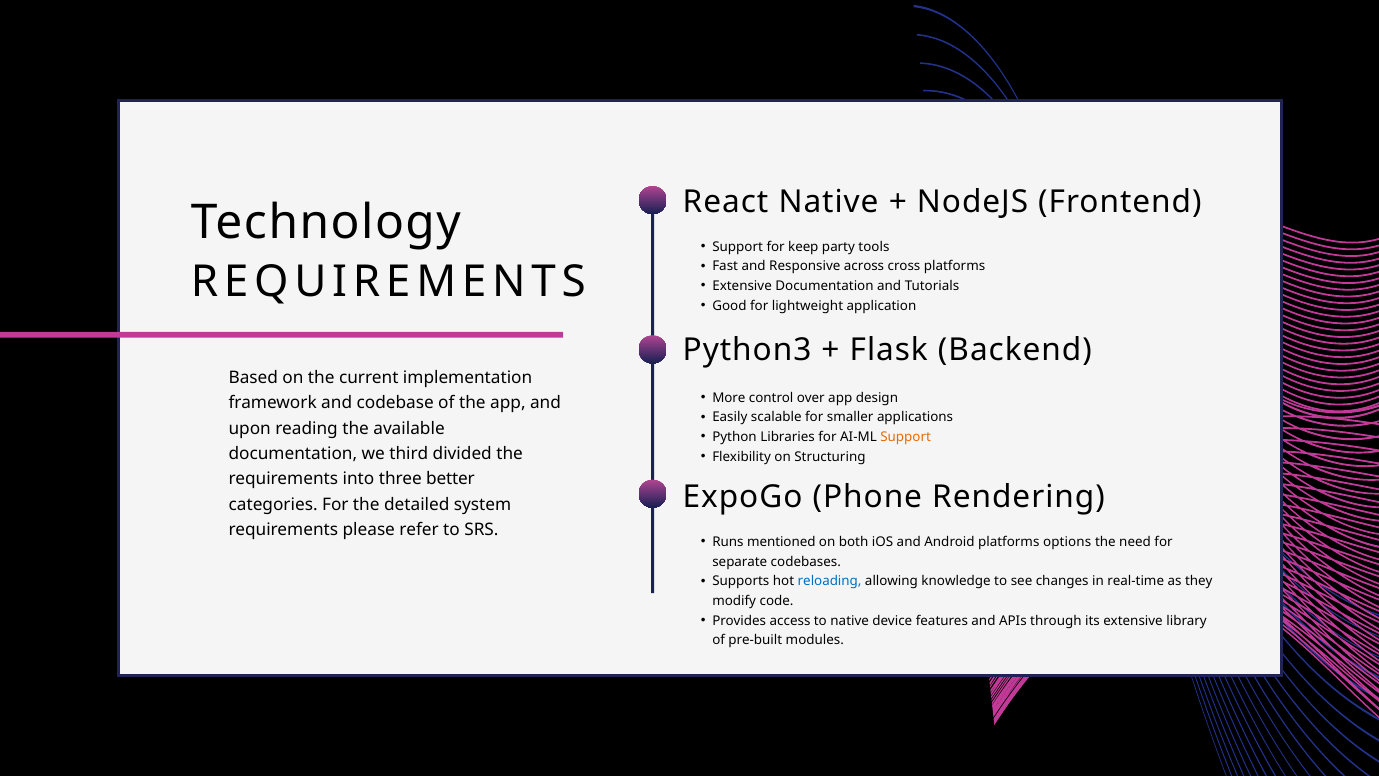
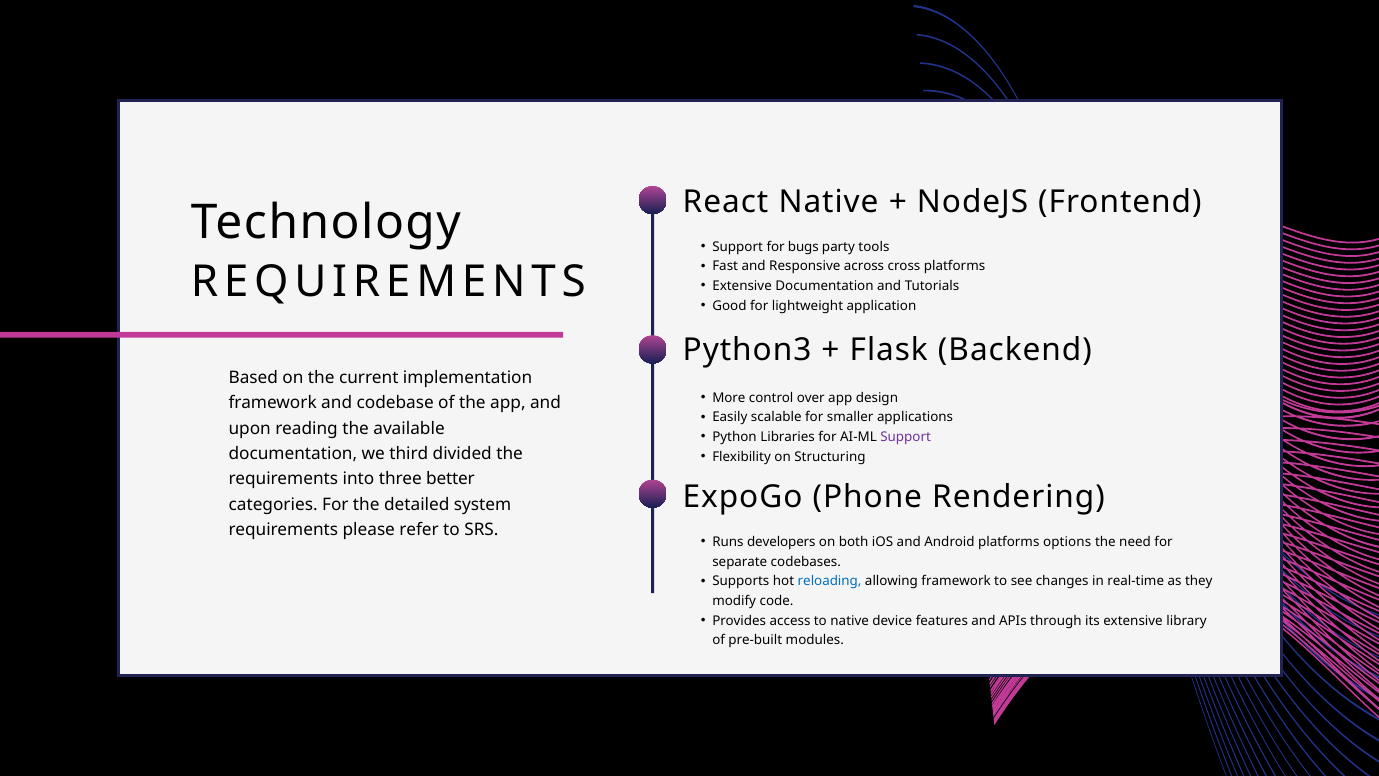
keep: keep -> bugs (803, 247)
Support colour: orange -> purple (906, 437)
mentioned: mentioned -> developers (781, 542)
allowing knowledge: knowledge -> framework (956, 581)
